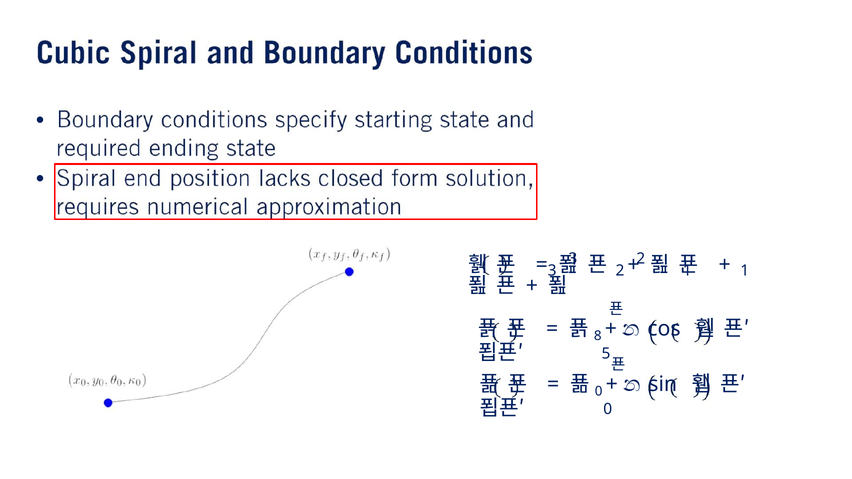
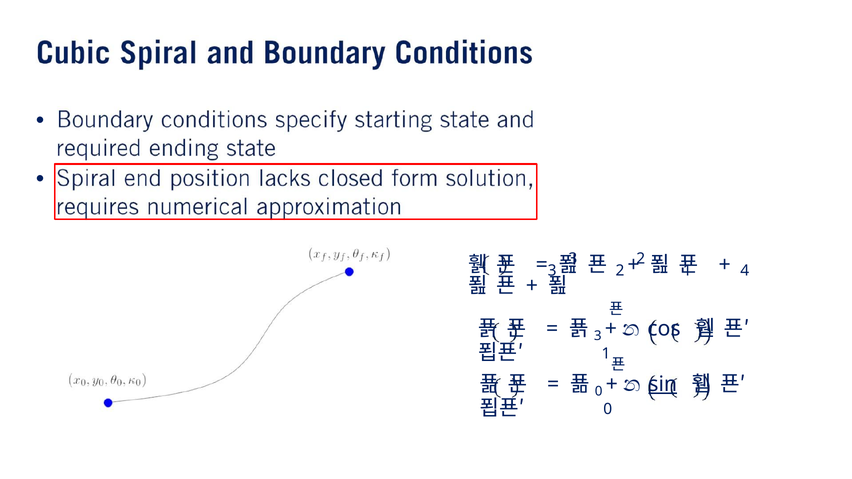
1: 1 -> 4 (745, 271)
8: 8 -> 3 (598, 336)
5: 5 -> 1 (606, 354)
sin underline: none -> present (663, 384)
